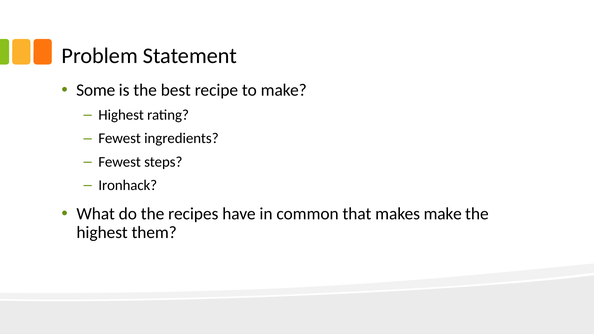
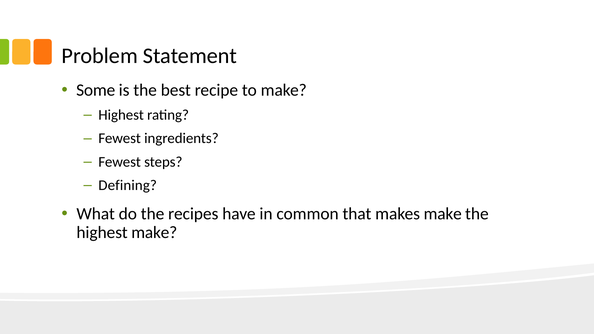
Ironhack: Ironhack -> Defining (128, 185)
highest them: them -> make (154, 233)
